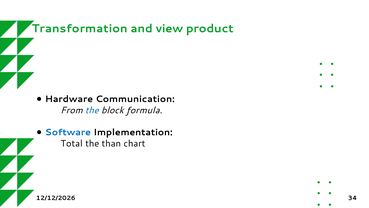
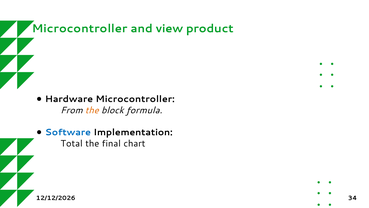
Transformation: Transformation -> Microcontroller (80, 28)
Hardware Communication: Communication -> Microcontroller (135, 99)
the colour: blue -> orange (92, 110)
than: than -> final (111, 143)
